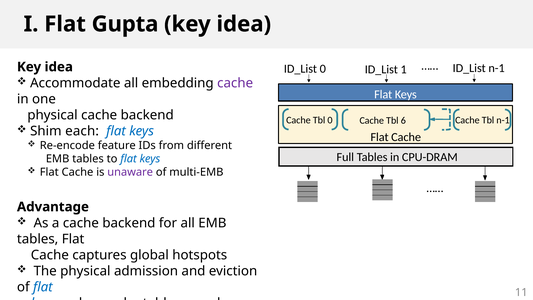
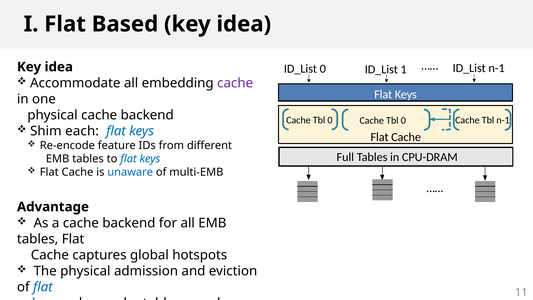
Gupta: Gupta -> Based (125, 24)
6: 6 -> 0 (403, 121)
unaware colour: purple -> blue (130, 172)
